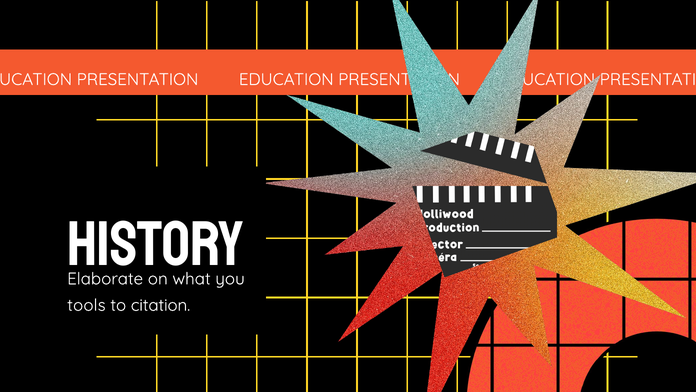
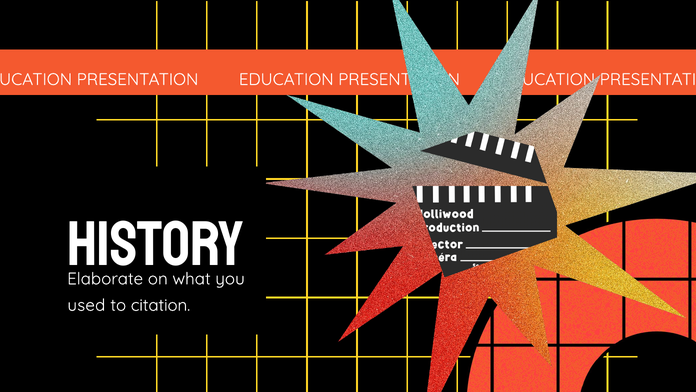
tools: tools -> used (86, 305)
